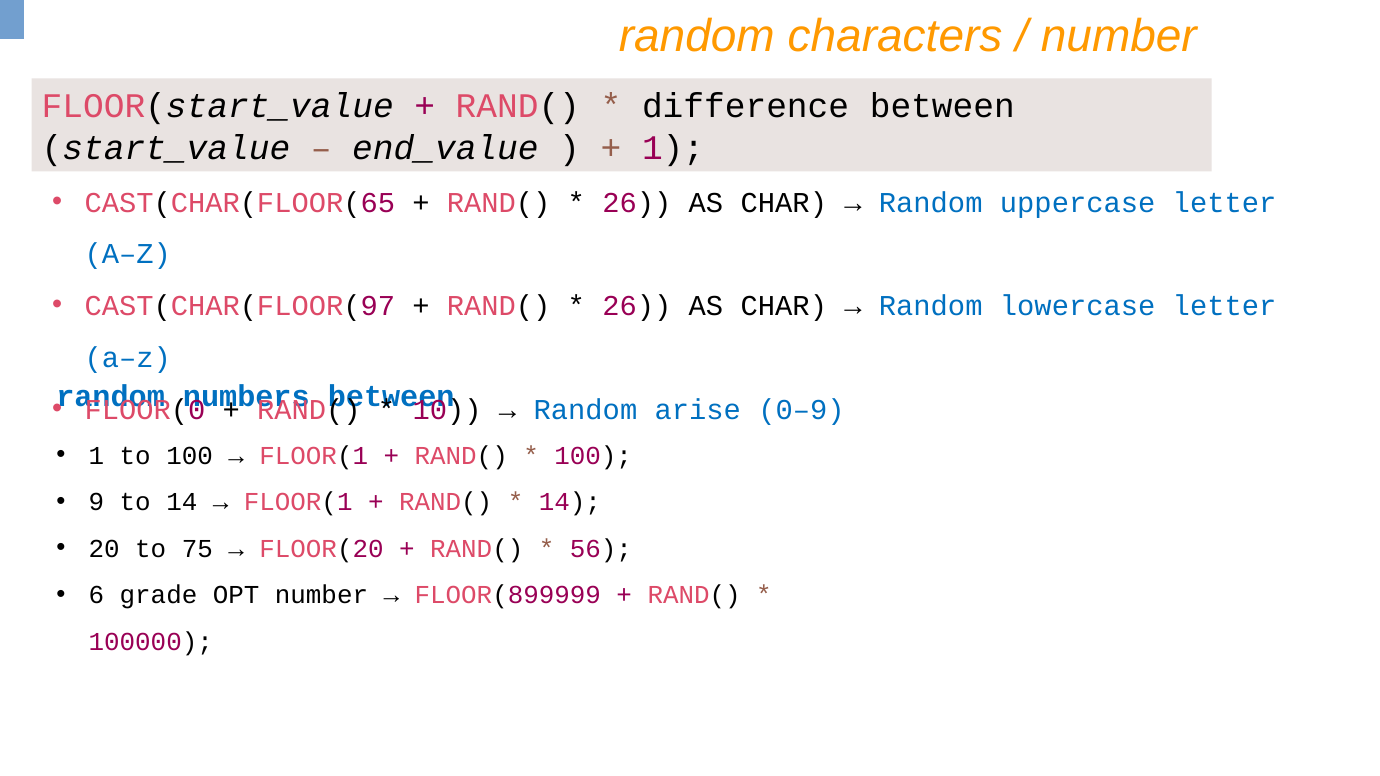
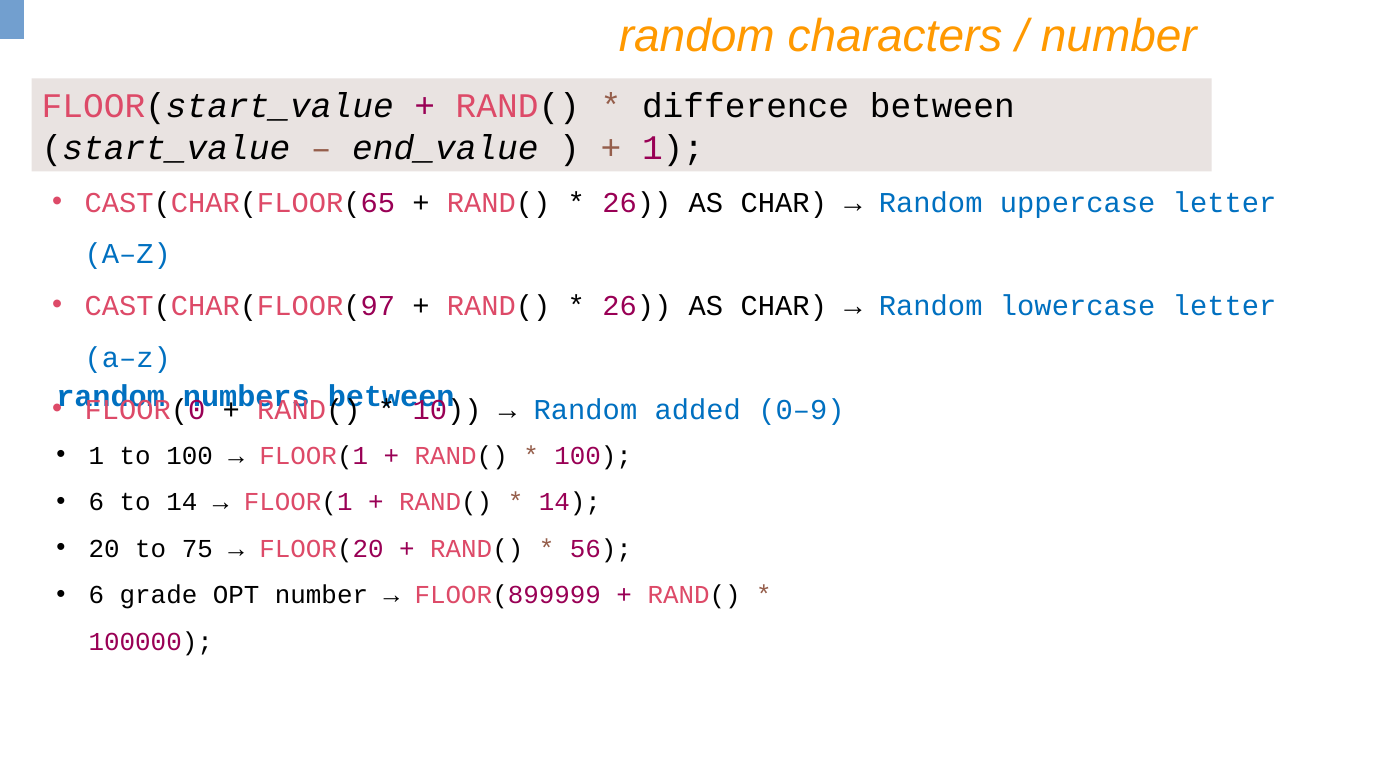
arise: arise -> added (698, 410)
9: 9 -> 6 (96, 502)
